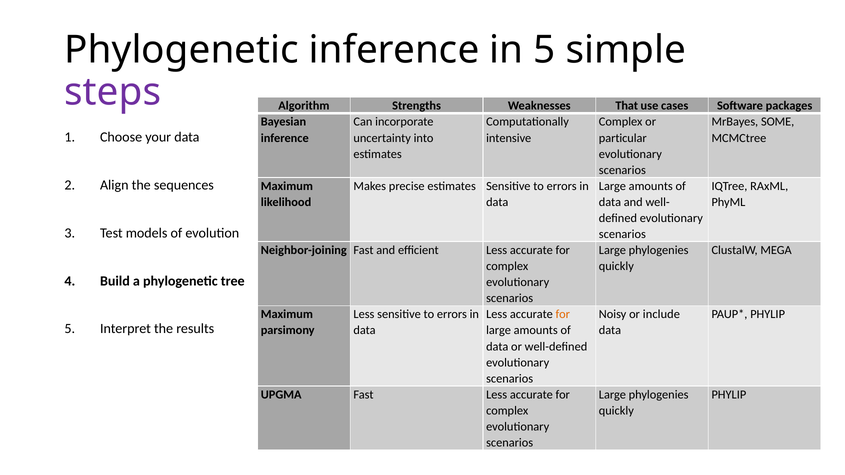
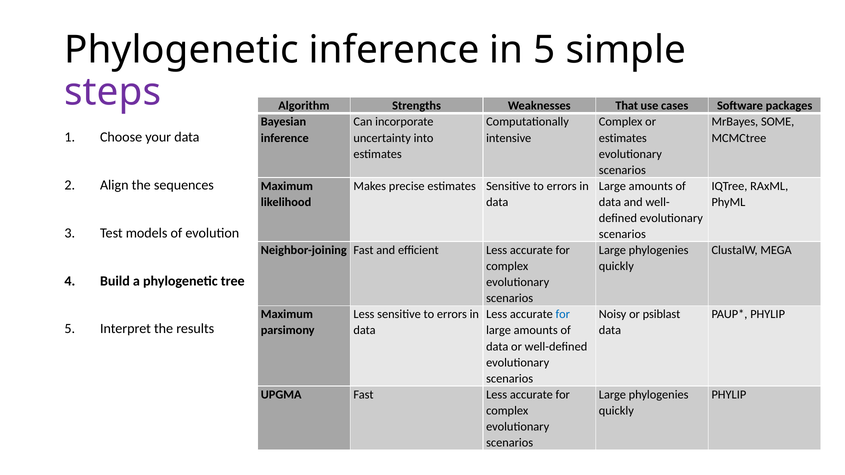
particular: particular -> estimates (623, 138)
for colour: orange -> blue (563, 315)
include: include -> psiblast (662, 315)
